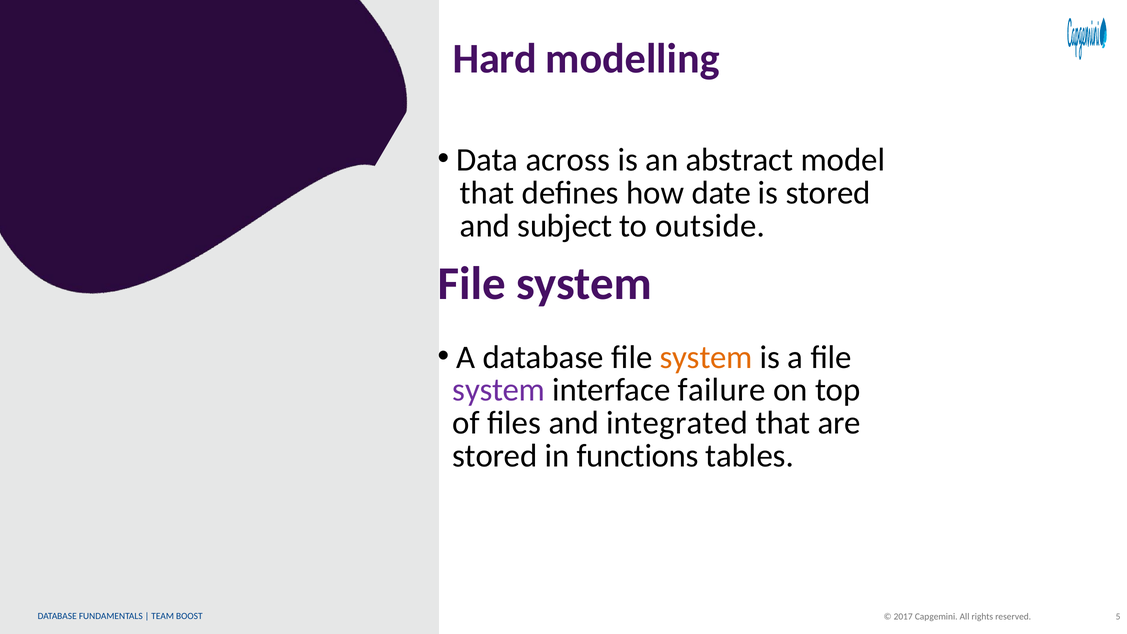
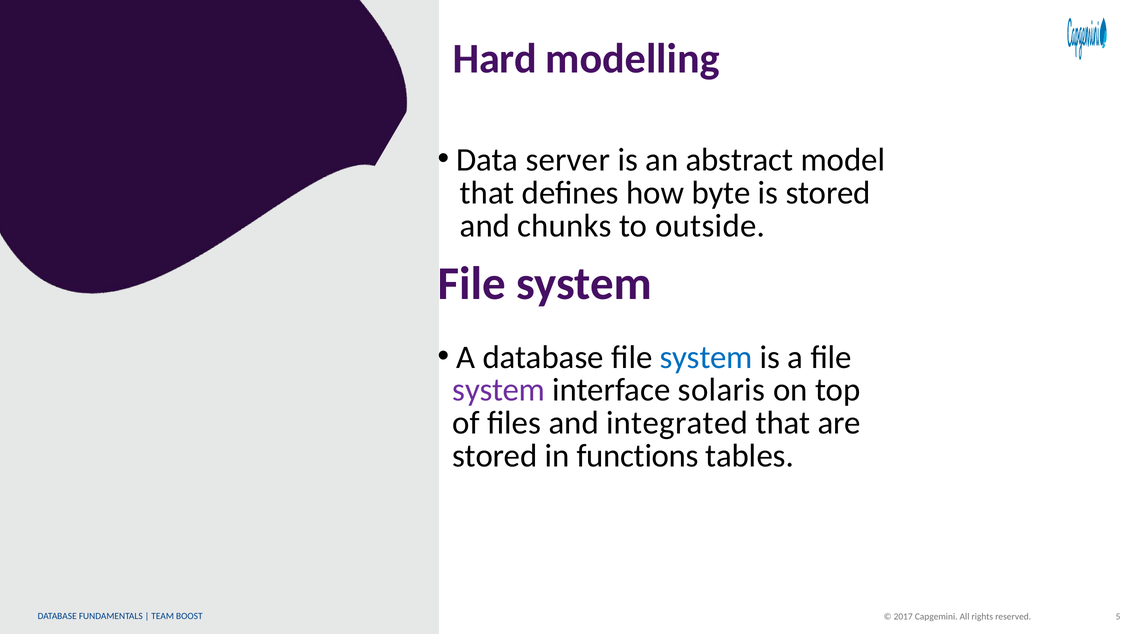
across: across -> server (568, 160)
date: date -> byte (721, 193)
subject: subject -> chunks (565, 226)
system colour: orange -> blue (706, 357)
failure: failure -> solaris (722, 390)
